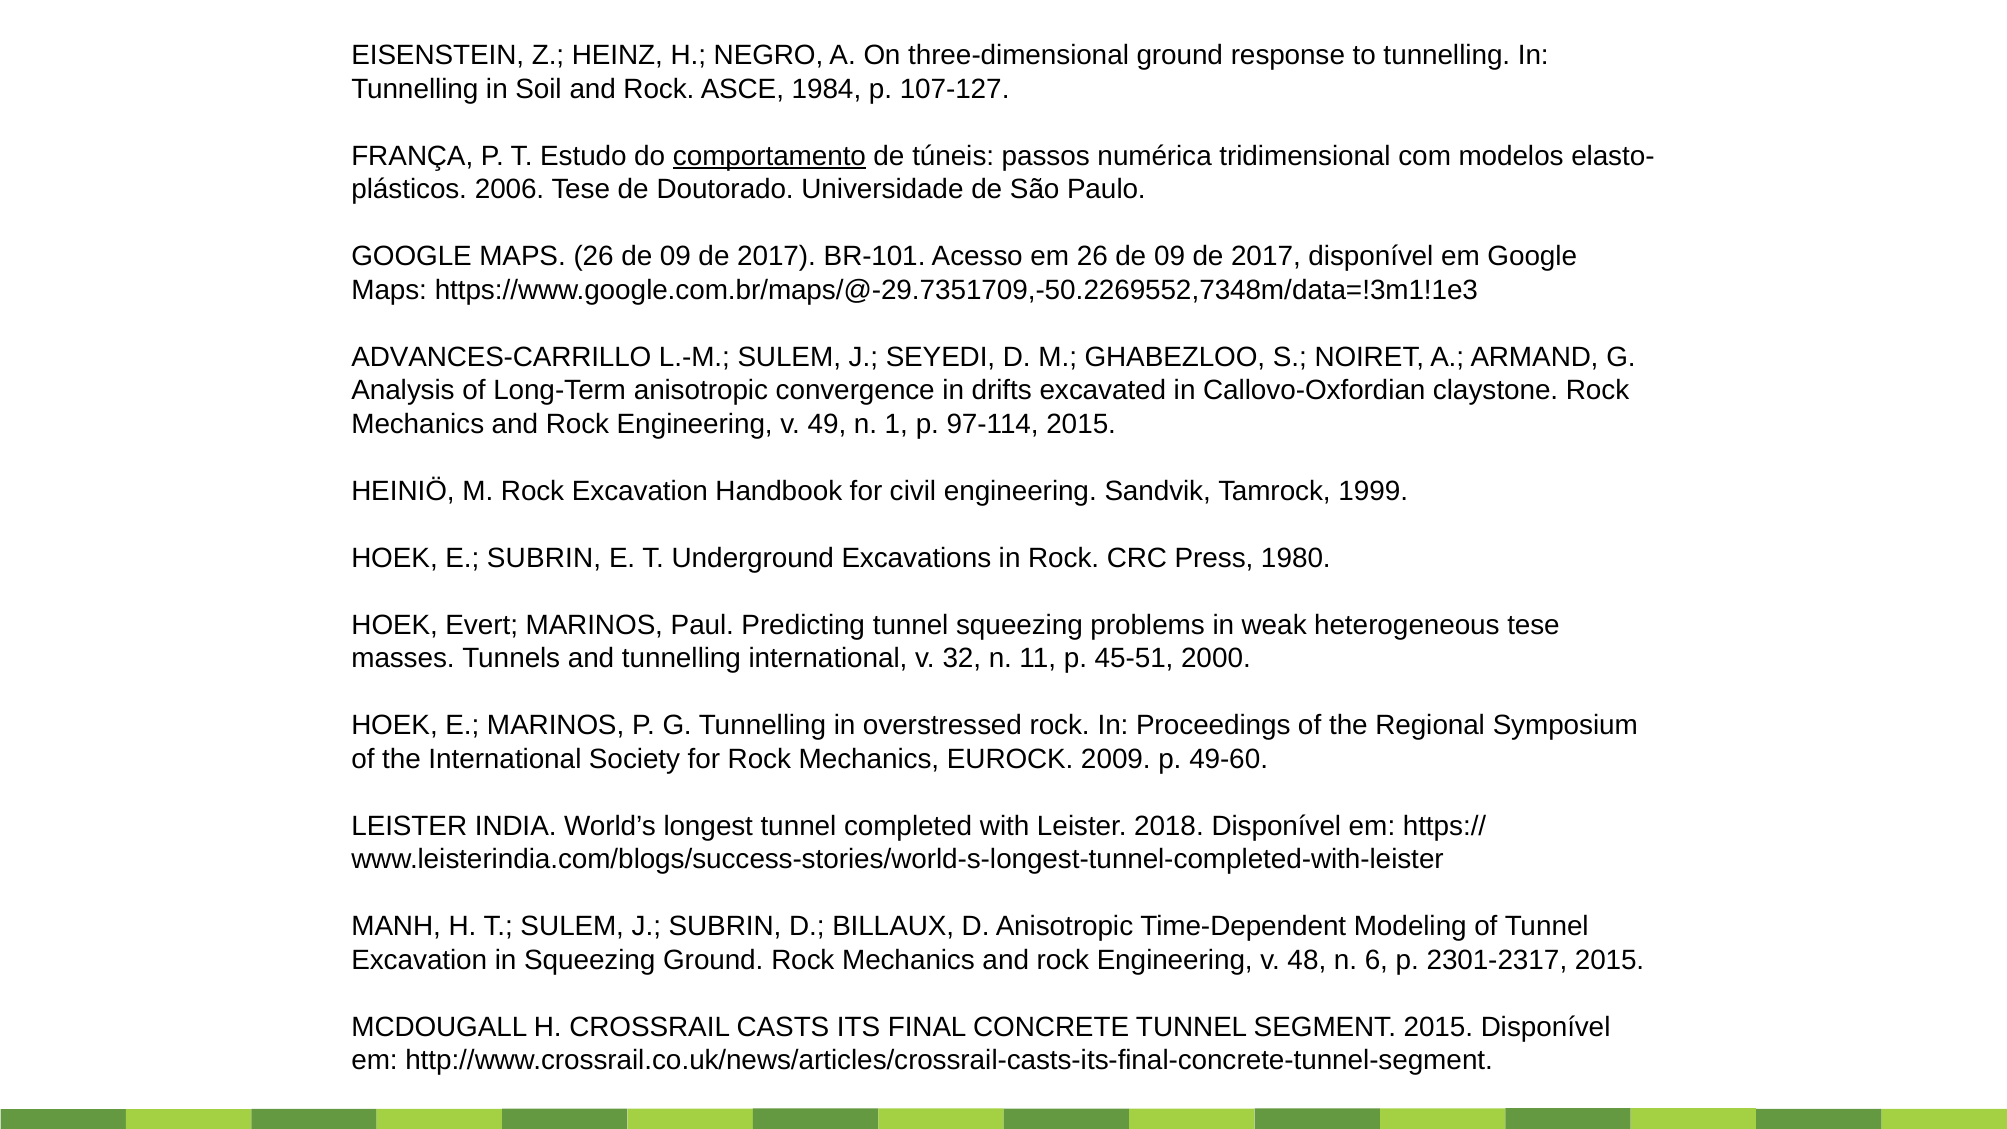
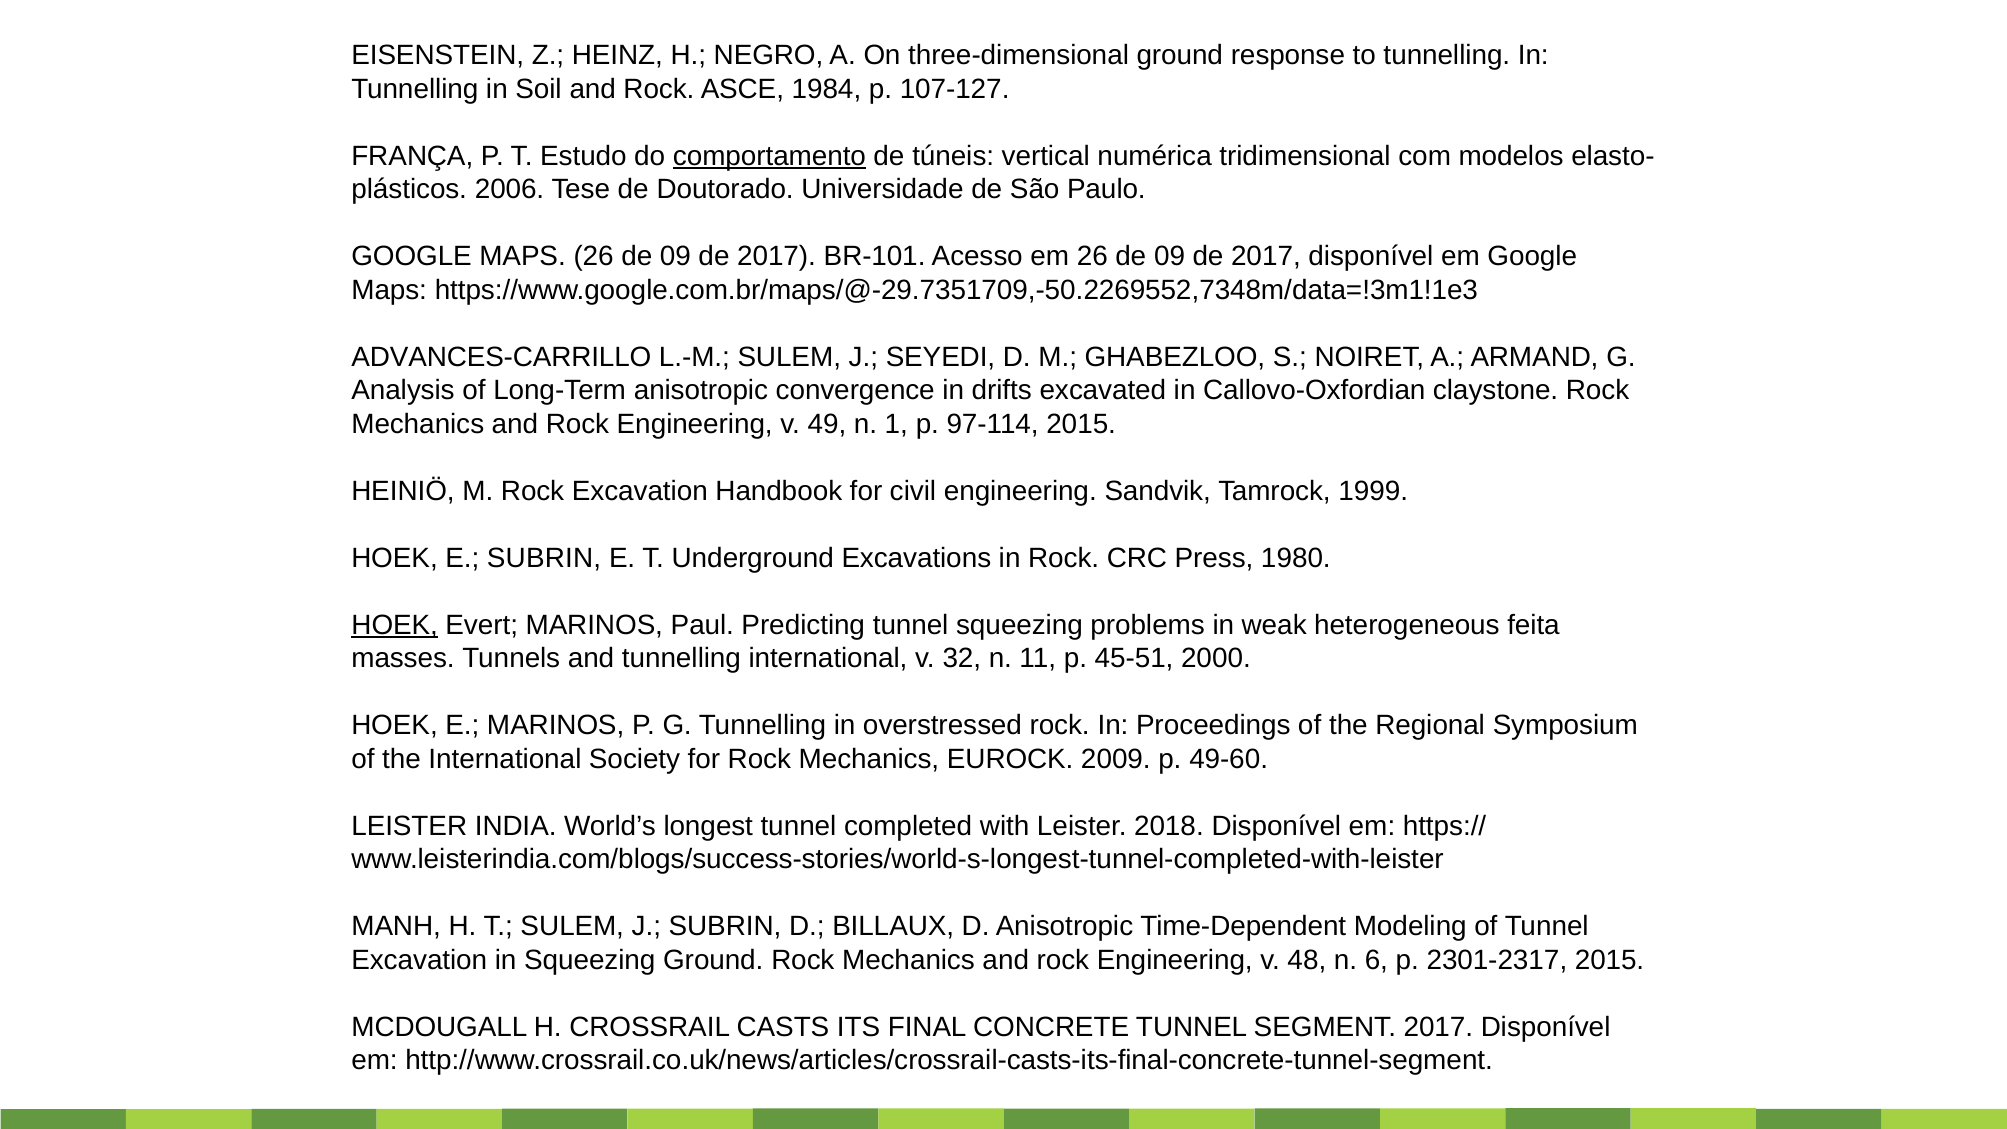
passos: passos -> vertical (1046, 156)
HOEK underline: none -> present (395, 625)
heterogeneous tese: tese -> feita (1533, 625)
SEGMENT 2015: 2015 -> 2017 (1438, 1027)
